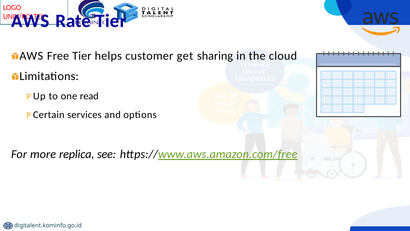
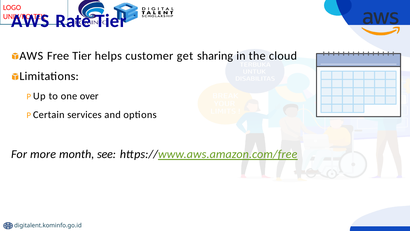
read: read -> over (89, 96)
replica: replica -> month (77, 154)
